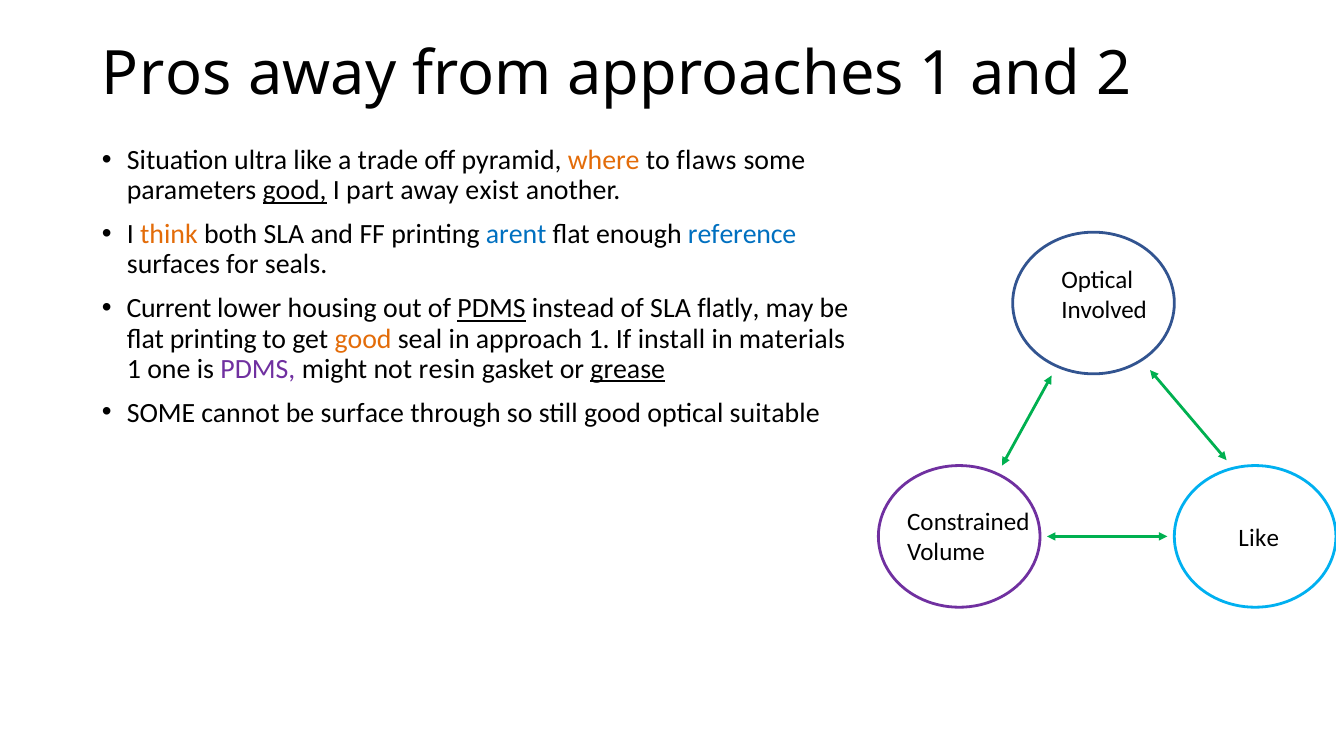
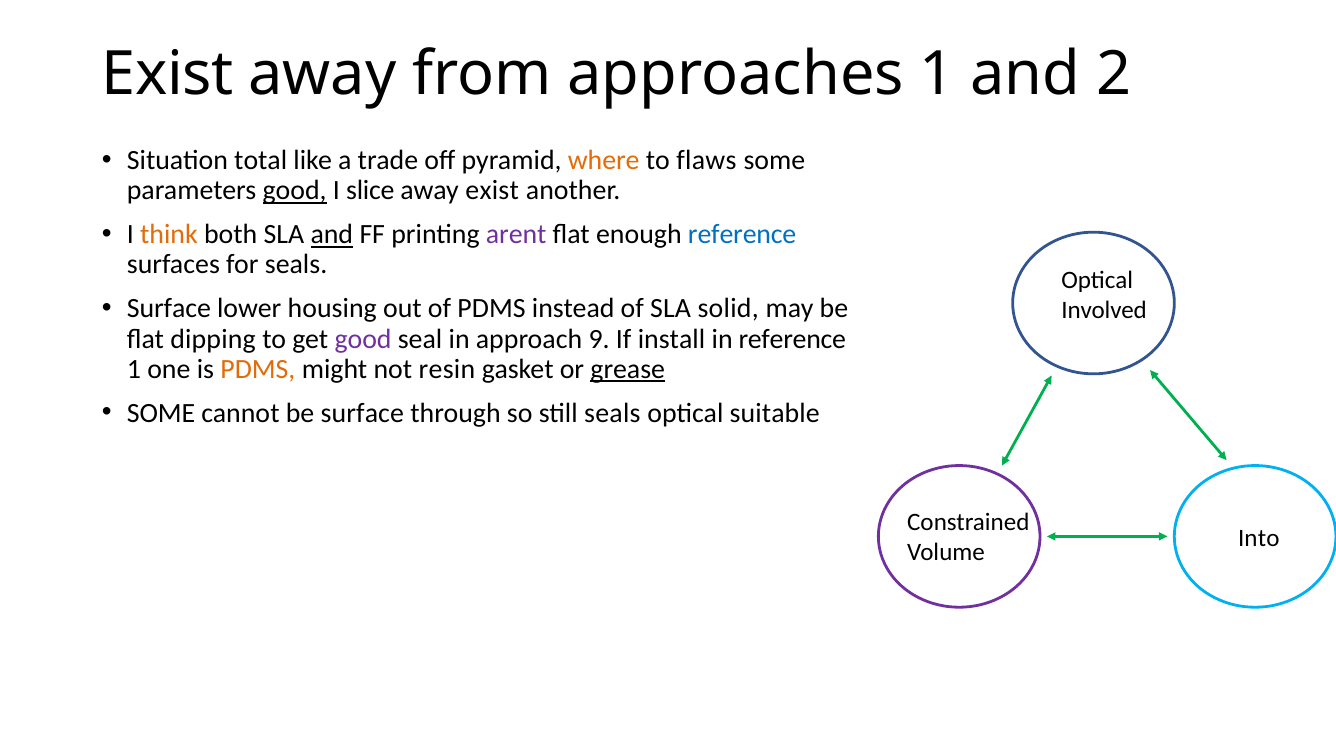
Pros: Pros -> Exist (167, 74)
ultra: ultra -> total (261, 161)
part: part -> slice (370, 191)
and underline: none -> present (332, 235)
arent colour: blue -> purple (516, 235)
Current: Current -> Surface (169, 309)
PDMS underline: present -> none (492, 309)
flatly: flatly -> solid (728, 309)
flat printing: printing -> dipping (213, 339)
good colour: orange -> purple (363, 339)
approach 1: 1 -> 9 (599, 339)
in materials: materials -> reference (792, 339)
PDMS colour: purple -> orange (258, 369)
still good: good -> seals (612, 413)
Like: Like -> Into (1259, 538)
